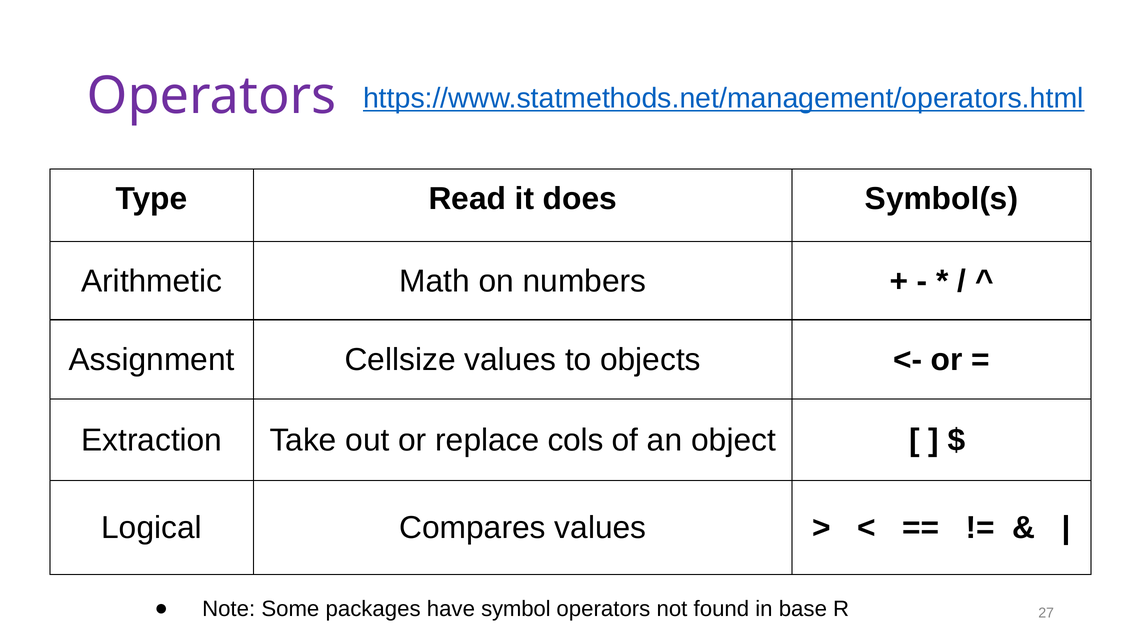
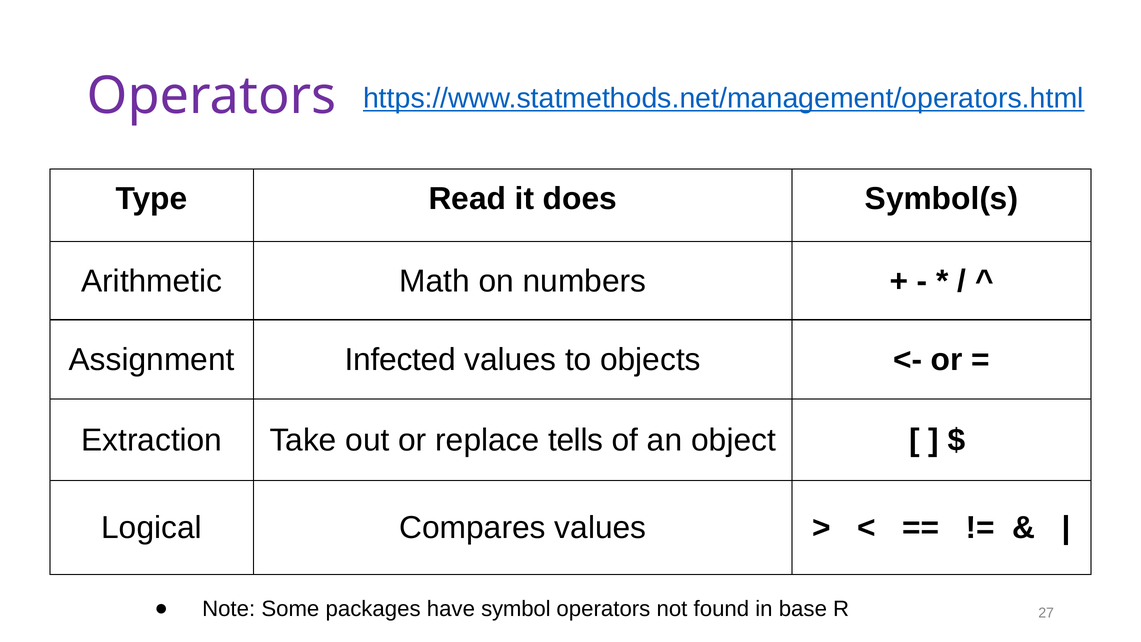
Cellsize: Cellsize -> Infected (400, 360)
cols: cols -> tells (576, 440)
